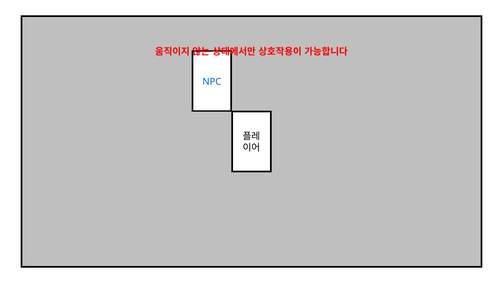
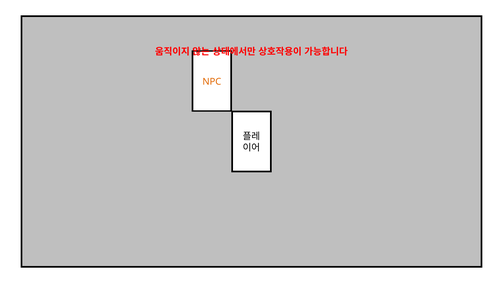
NPC colour: blue -> orange (212, 82)
